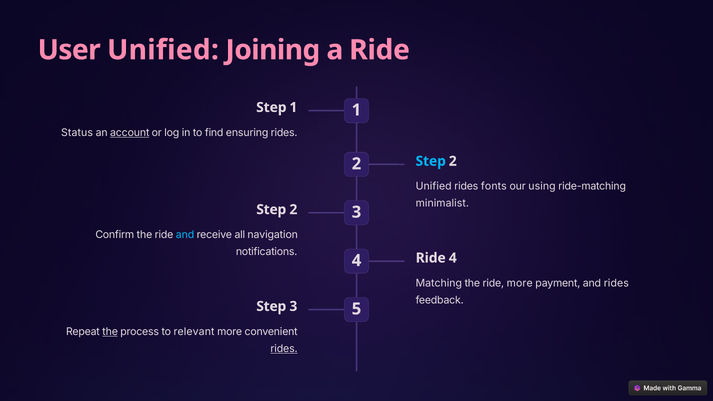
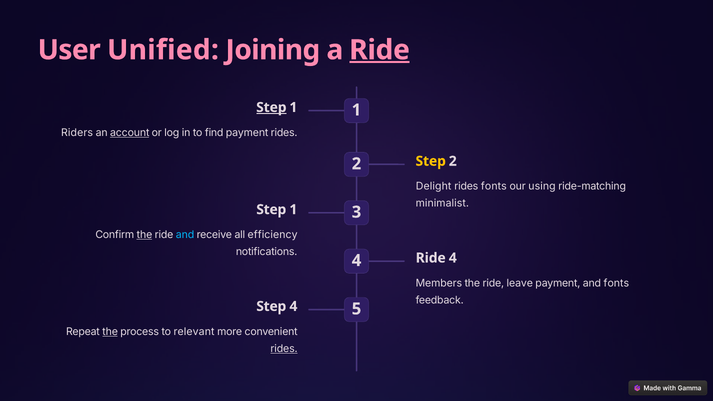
Ride underline: none -> present (380, 50)
Step underline: none -> present (271, 107)
Status: Status -> Riders (77, 133)
find ensuring: ensuring -> payment (247, 133)
Step colour: light blue -> yellow (431, 161)
Unified: Unified -> Delight (434, 186)
2: 2 -> 1 (293, 210)
the underline: none -> present (145, 235)
navigation: navigation -> efficiency (273, 235)
Matching: Matching -> Members (439, 283)
ride more: more -> leave (520, 283)
and rides: rides -> fonts (616, 283)
Step 3: 3 -> 4 (293, 306)
